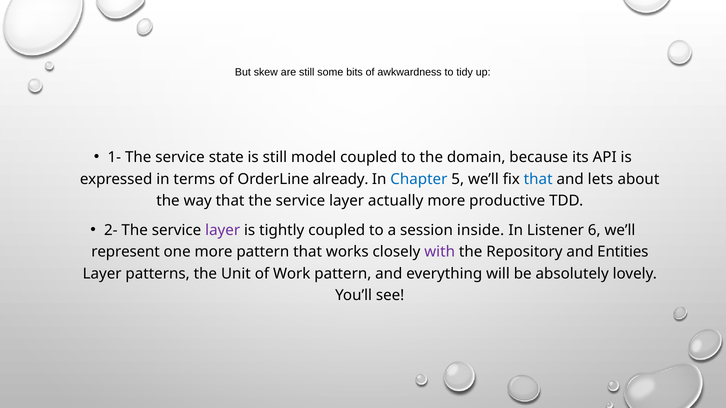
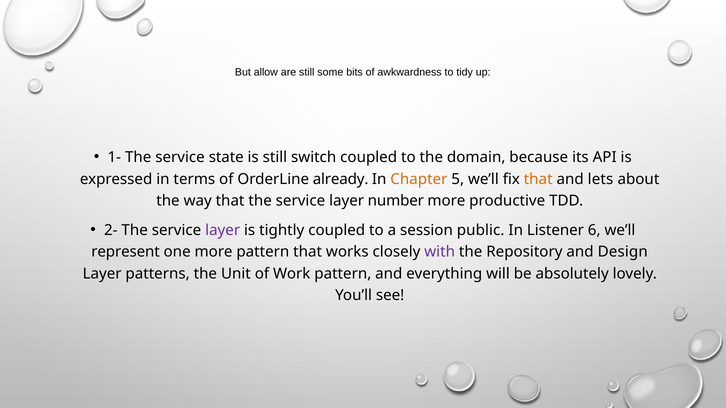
skew: skew -> allow (266, 72)
model: model -> switch (314, 157)
Chapter colour: blue -> orange (419, 179)
that colour: blue -> orange (538, 179)
actually: actually -> number (396, 201)
inside: inside -> public (481, 230)
Entities: Entities -> Design (623, 252)
